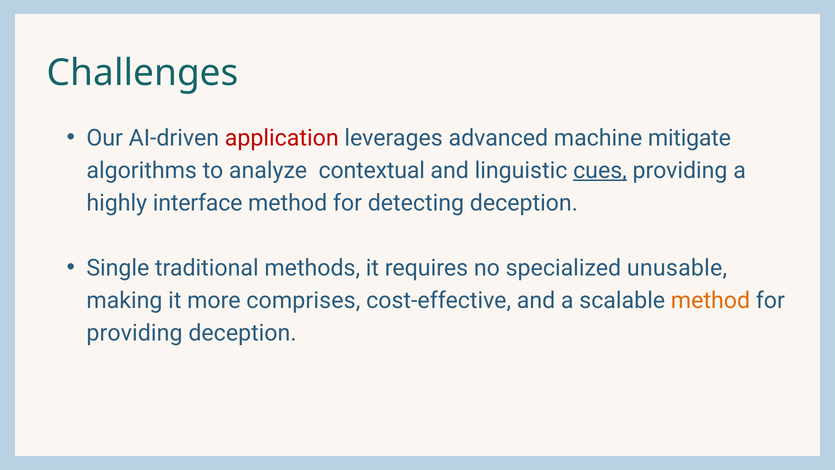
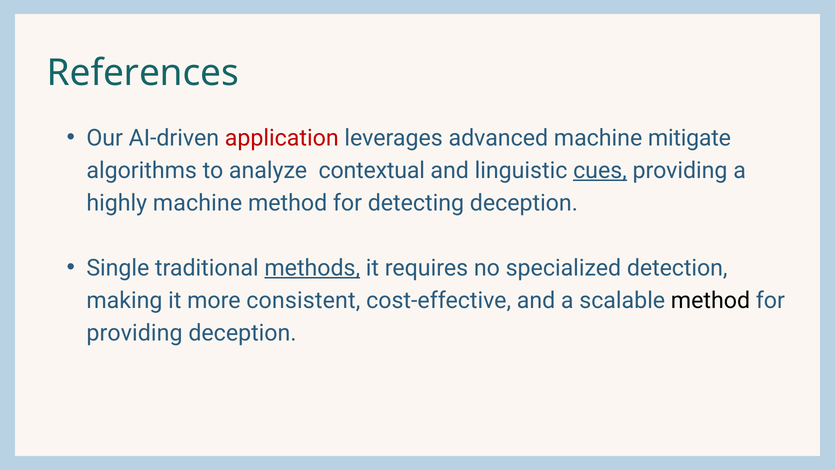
Challenges: Challenges -> References (143, 73)
highly interface: interface -> machine (198, 203)
methods underline: none -> present (312, 268)
unusable: unusable -> detection (677, 268)
comprises: comprises -> consistent (303, 300)
method colour: orange -> black (710, 300)
